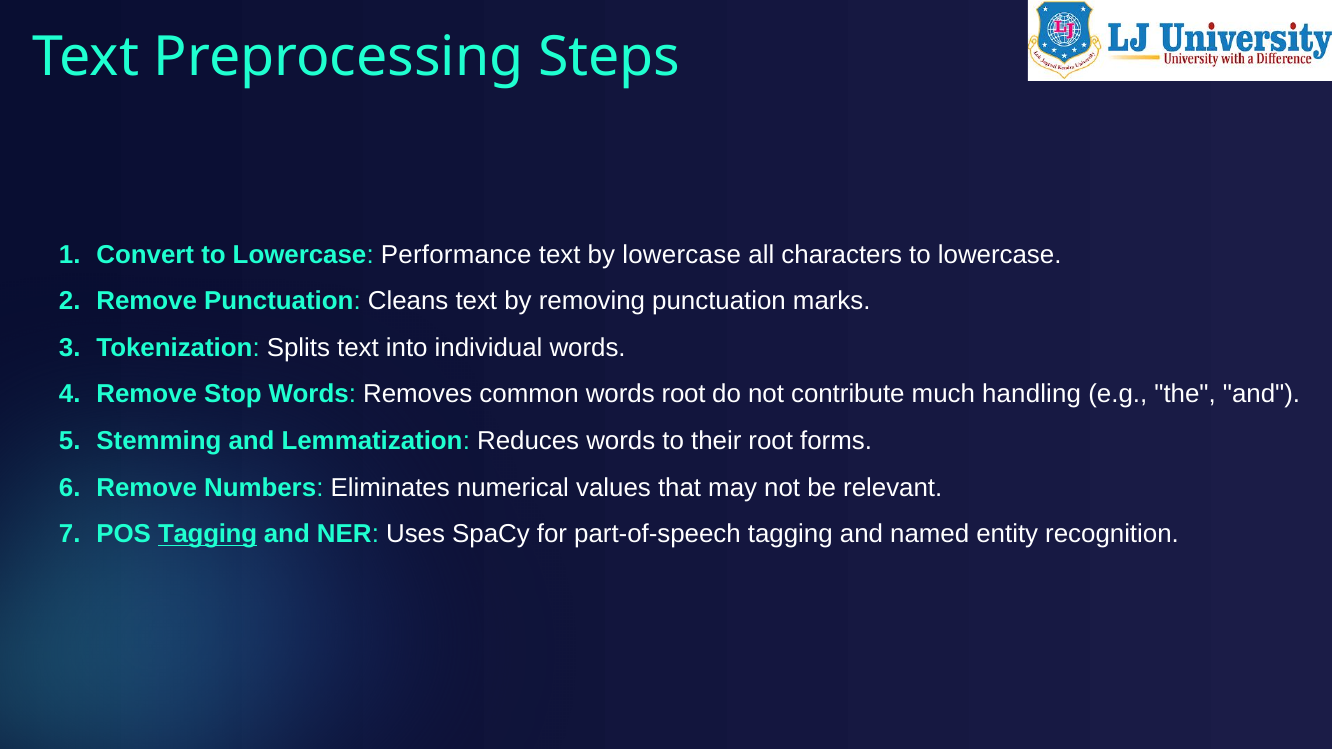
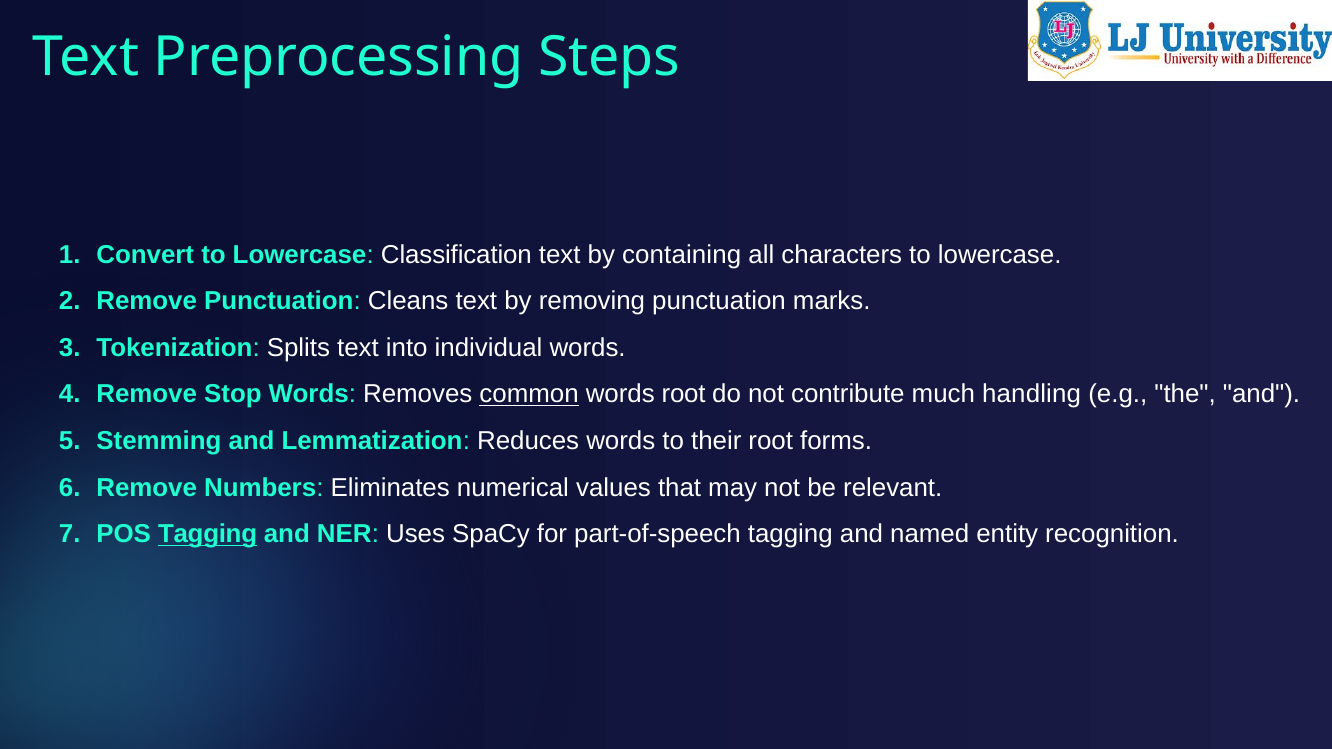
Performance: Performance -> Classification (456, 255)
by lowercase: lowercase -> containing (682, 255)
common underline: none -> present (529, 395)
